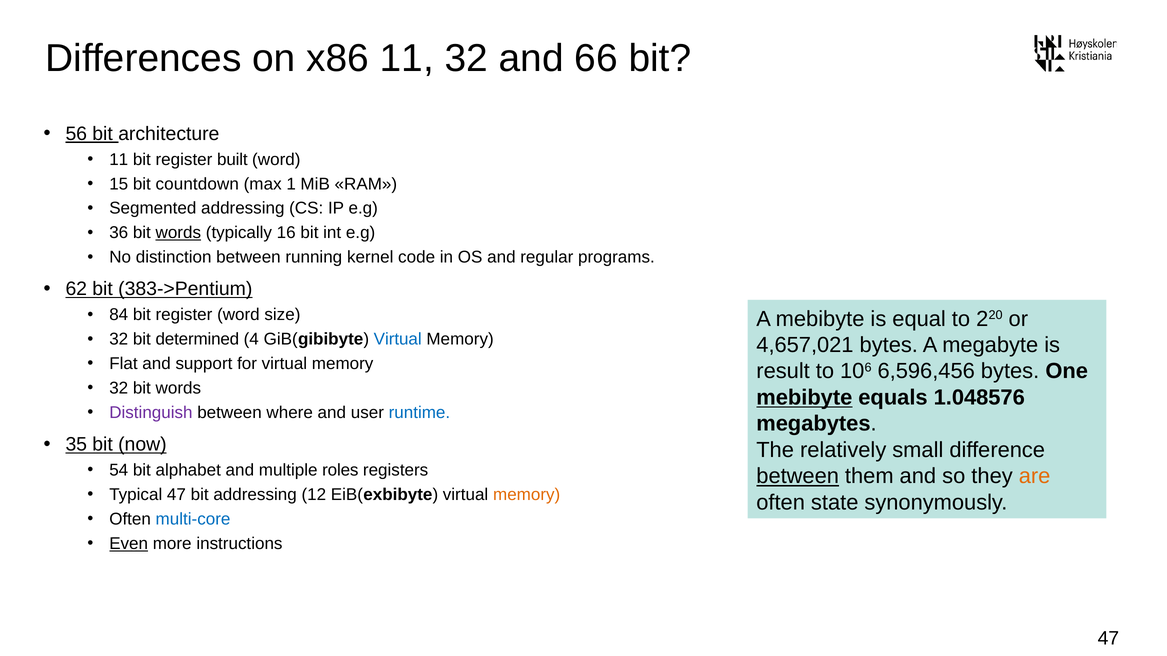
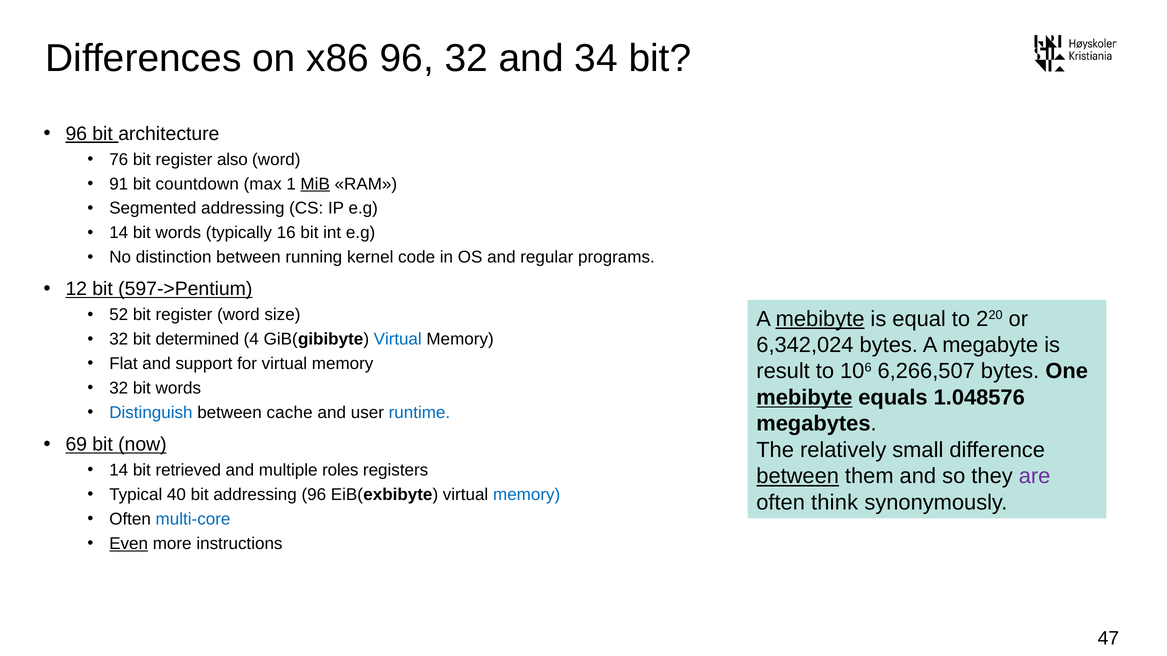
x86 11: 11 -> 96 (407, 59)
66: 66 -> 34 (596, 59)
56: 56 -> 96 (76, 134)
11: 11 -> 76 (119, 160)
built: built -> also (232, 160)
15: 15 -> 91 (119, 184)
MiB underline: none -> present (315, 184)
36: 36 -> 14 (119, 233)
words underline: present -> none (178, 233)
62: 62 -> 12 (76, 289)
383->Pentium: 383->Pentium -> 597->Pentium (185, 289)
84: 84 -> 52 (119, 315)
mebibyte underline: none -> present (820, 319)
4,657,021: 4,657,021 -> 6,342,024 (805, 345)
6,596,456: 6,596,456 -> 6,266,507 (926, 372)
Distinguish colour: purple -> blue (151, 413)
where: where -> cache (290, 413)
35: 35 -> 69 (76, 445)
54: 54 -> 14 (119, 470)
alphabet: alphabet -> retrieved (188, 470)
are colour: orange -> purple (1035, 477)
Typical 47: 47 -> 40 (176, 495)
addressing 12: 12 -> 96 (314, 495)
memory colour: orange -> blue (527, 495)
state: state -> think (835, 503)
